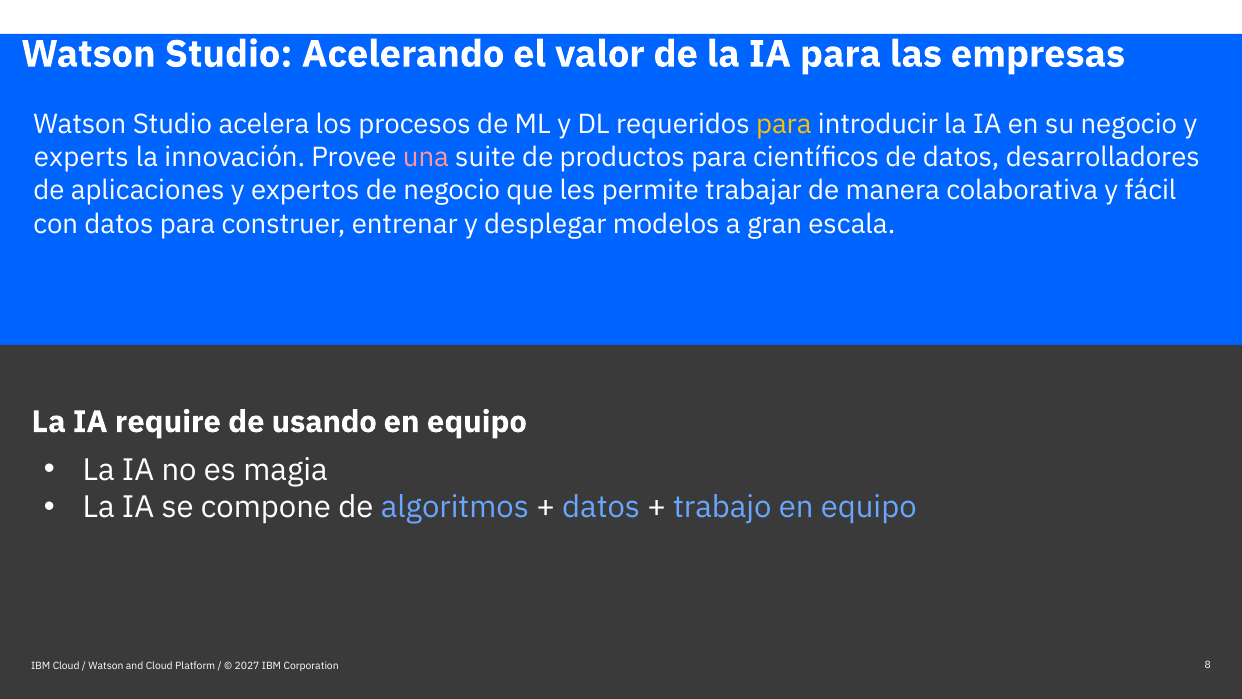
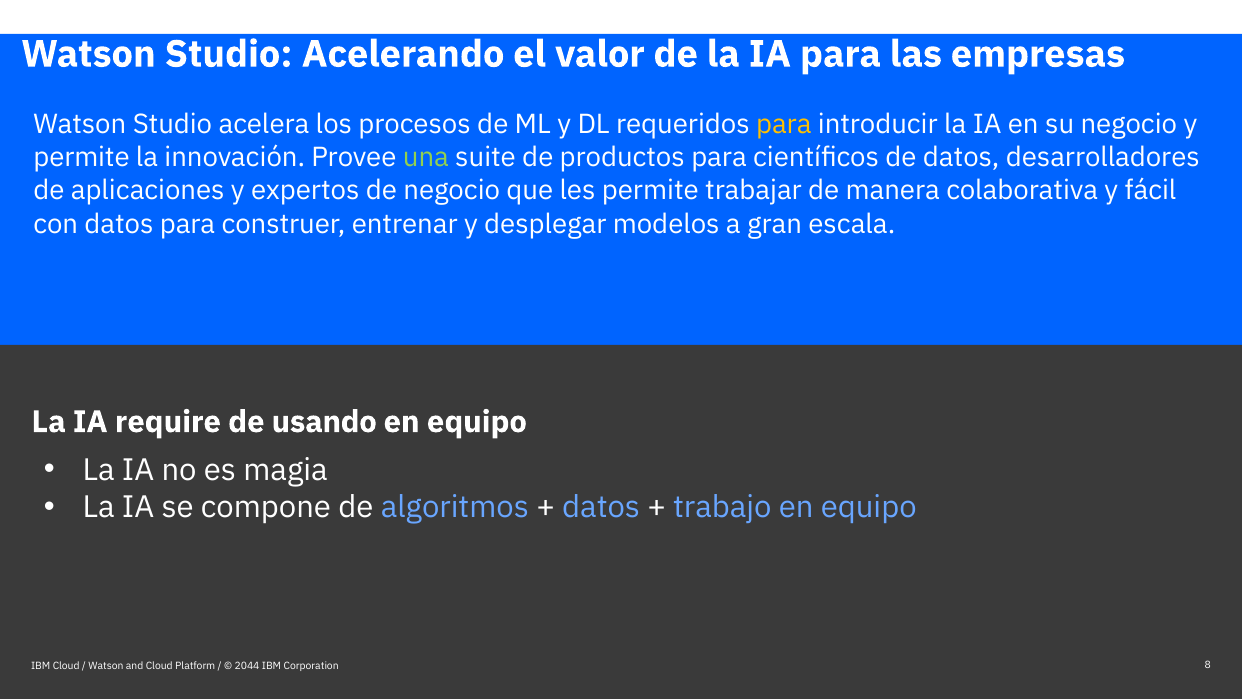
experts: experts -> permite (82, 158)
una colour: pink -> light green (426, 158)
2027: 2027 -> 2044 (247, 666)
